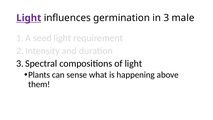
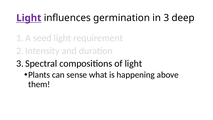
male: male -> deep (183, 18)
